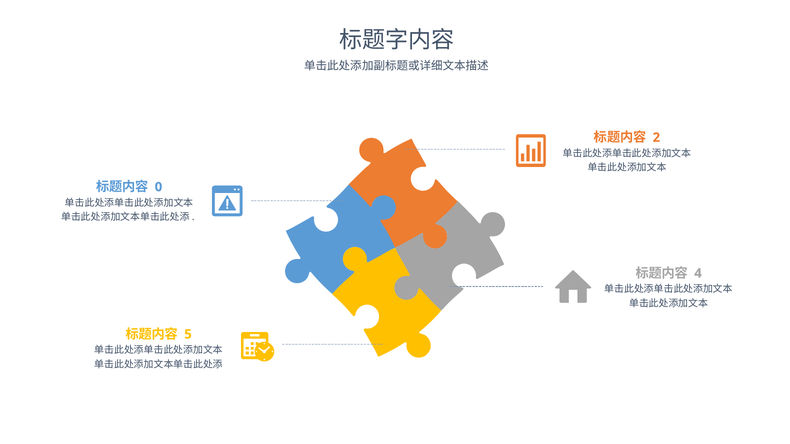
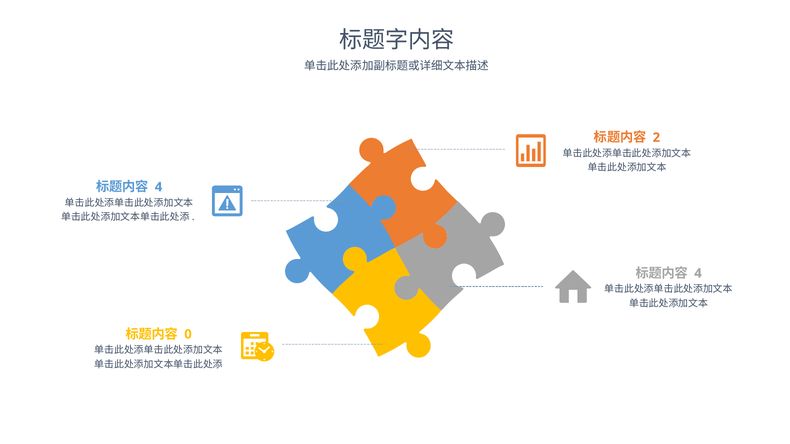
0: 0 -> 4 (158, 187)
5: 5 -> 0 (188, 334)
